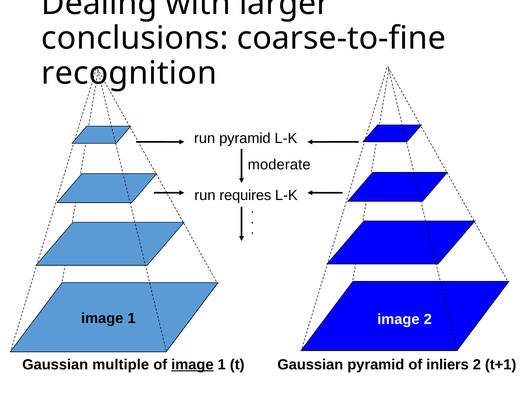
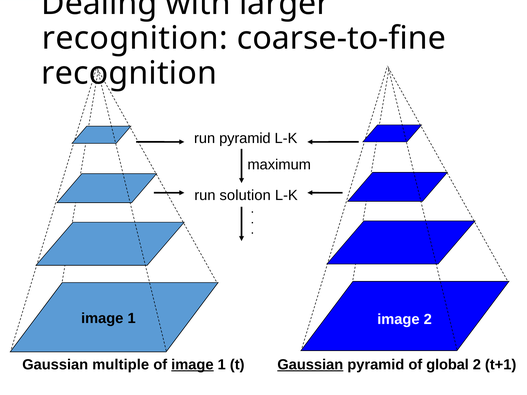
conclusions: conclusions -> recognition (135, 38)
moderate: moderate -> maximum (279, 165)
requires: requires -> solution (245, 196)
Gaussian underline: none -> present (310, 365)
inliers: inliers -> global (448, 365)
